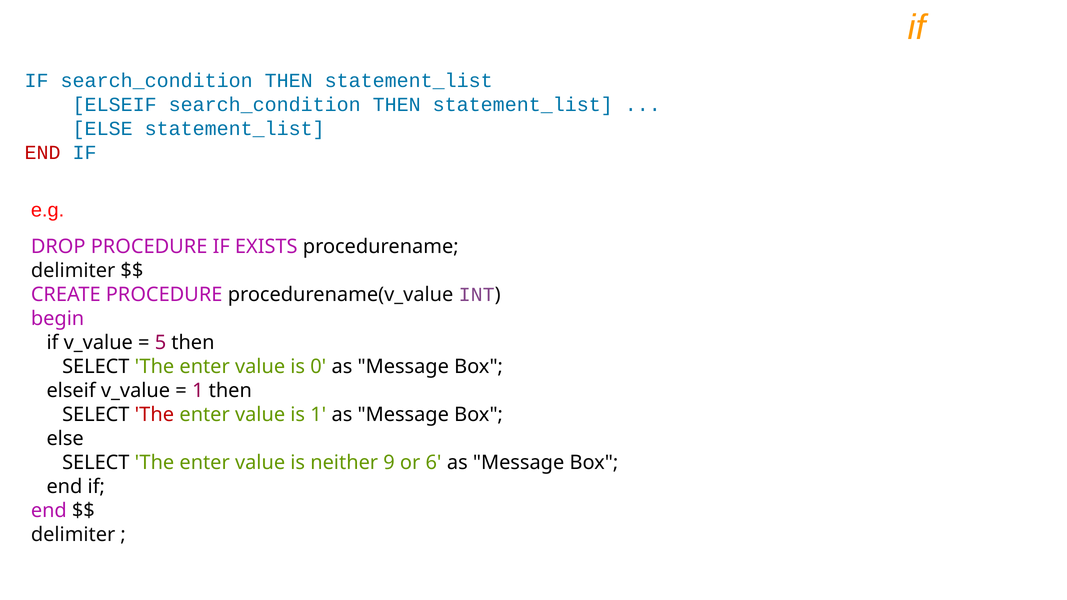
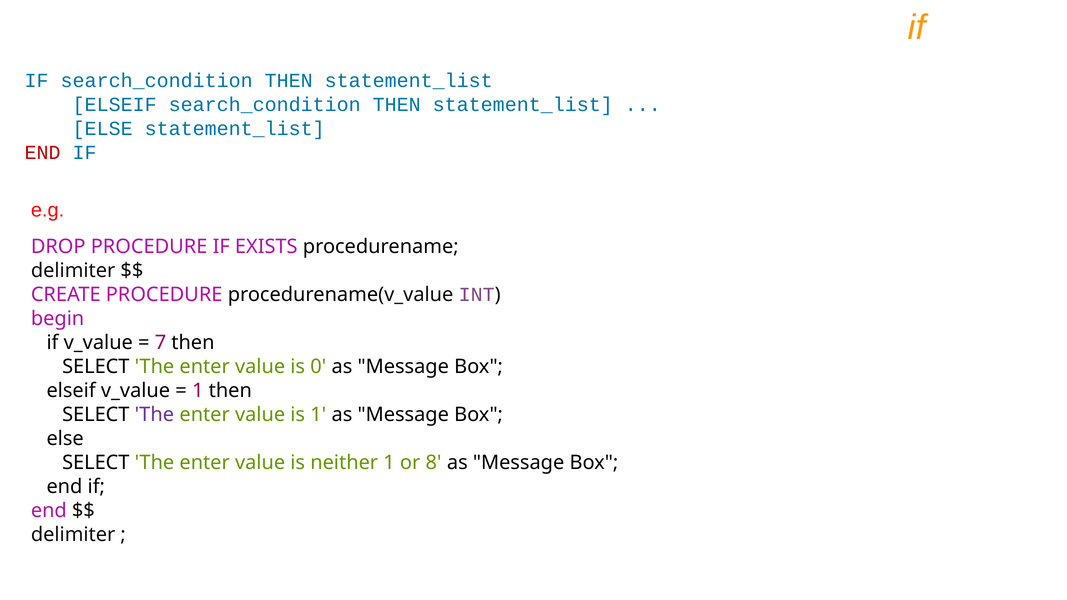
5: 5 -> 7 (161, 343)
The colour: red -> purple (154, 415)
neither 9: 9 -> 1 (389, 463)
6: 6 -> 8 (434, 463)
